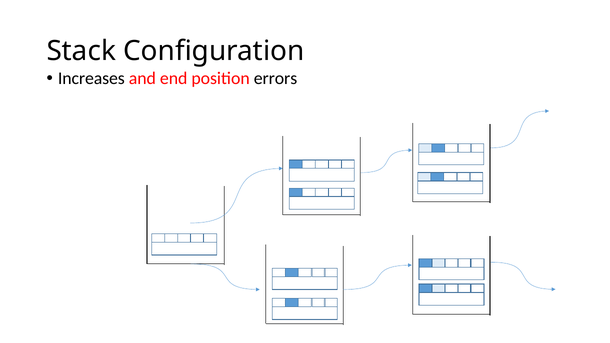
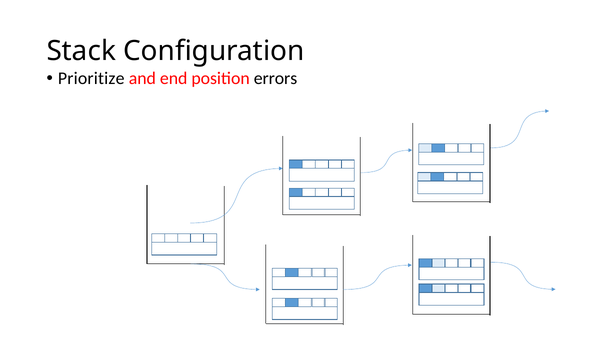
Increases: Increases -> Prioritize (91, 79)
